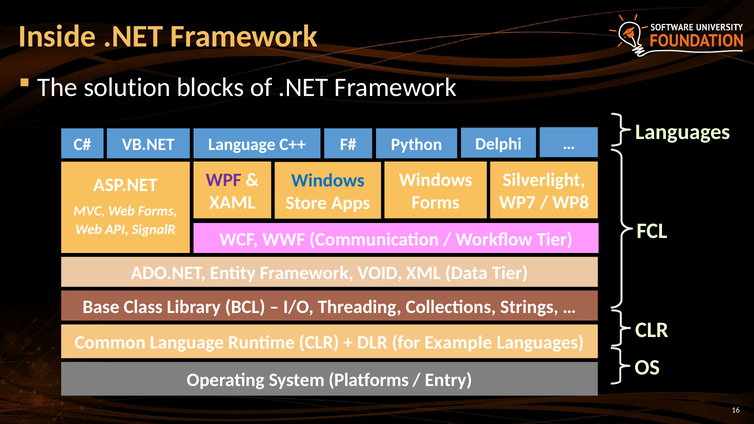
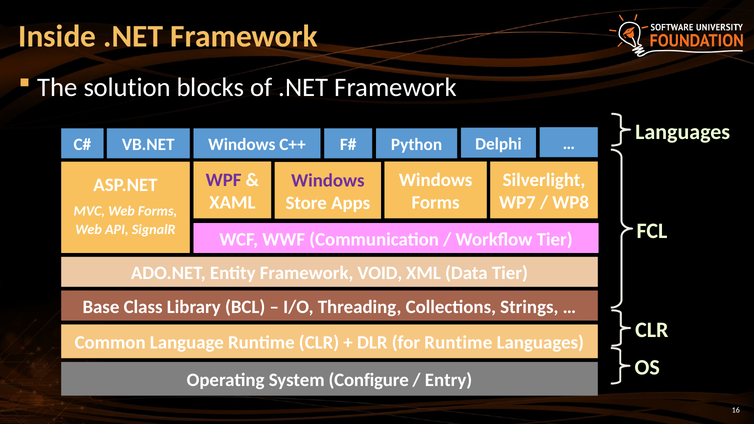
VB.NET Language: Language -> Windows (242, 145)
Windows colour: blue -> purple (328, 180)
for Example: Example -> Runtime (458, 343)
Platforms: Platforms -> Configure (369, 380)
